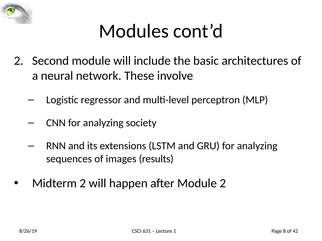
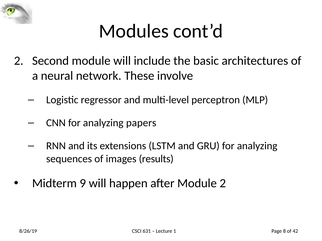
society: society -> papers (141, 123)
Midterm 2: 2 -> 9 (83, 184)
